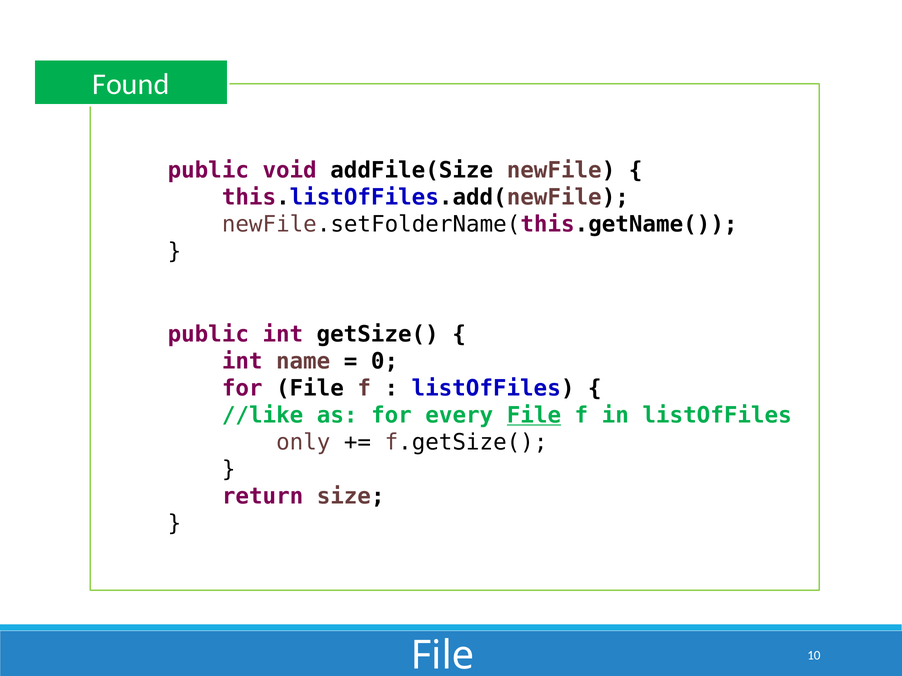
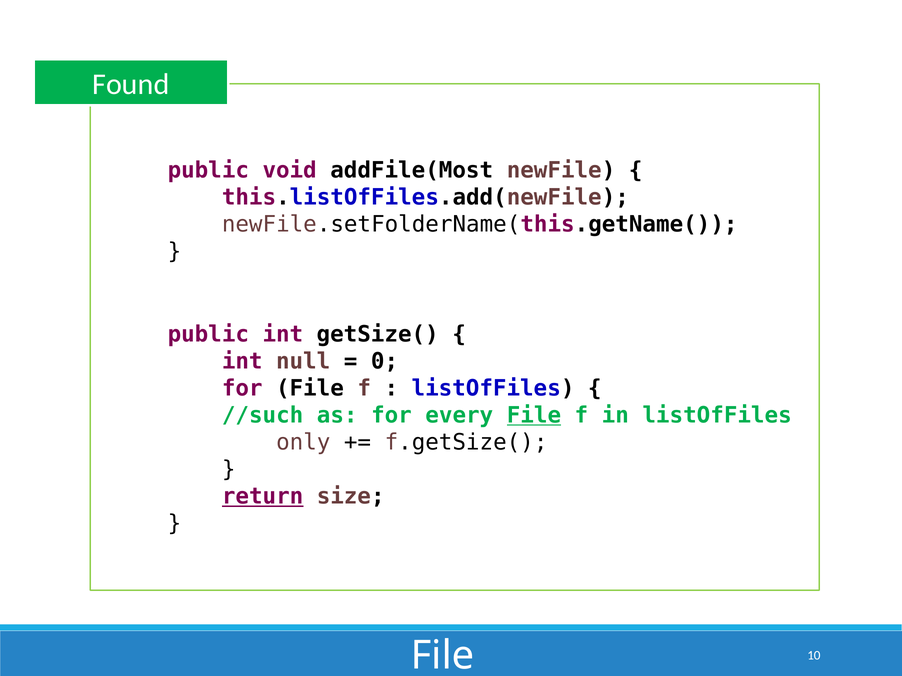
addFile(Size: addFile(Size -> addFile(Most (412, 171)
name: name -> null (303, 362)
//like: //like -> //such (263, 416)
return underline: none -> present (263, 497)
